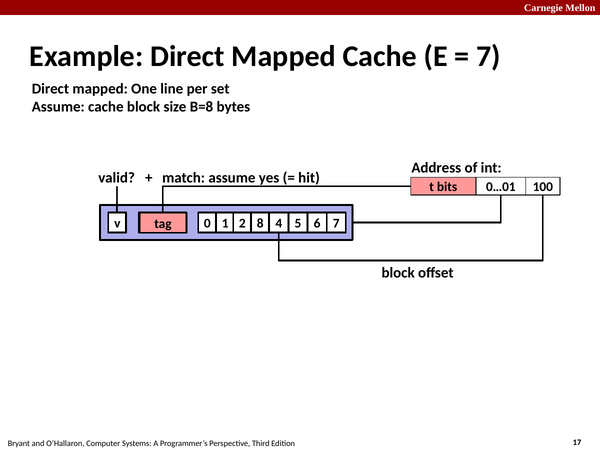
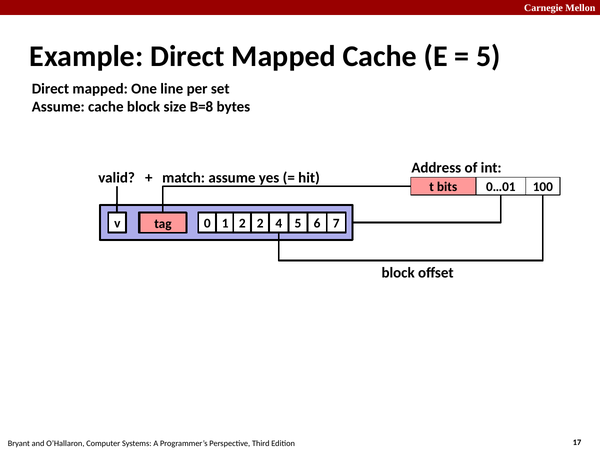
7: 7 -> 5 (488, 56)
v 8: 8 -> 2 (260, 223)
